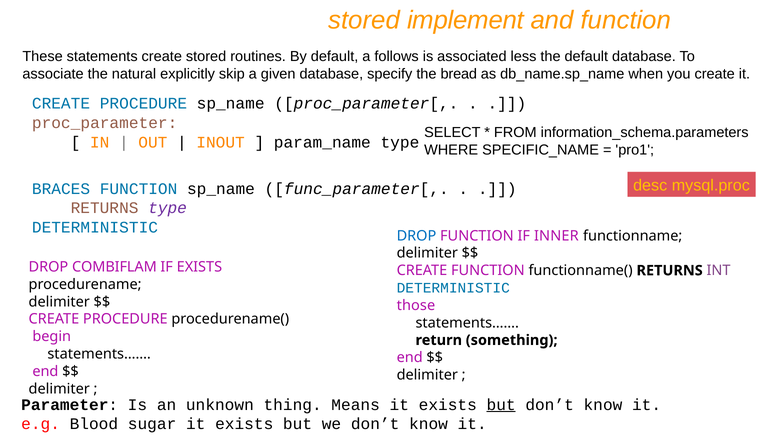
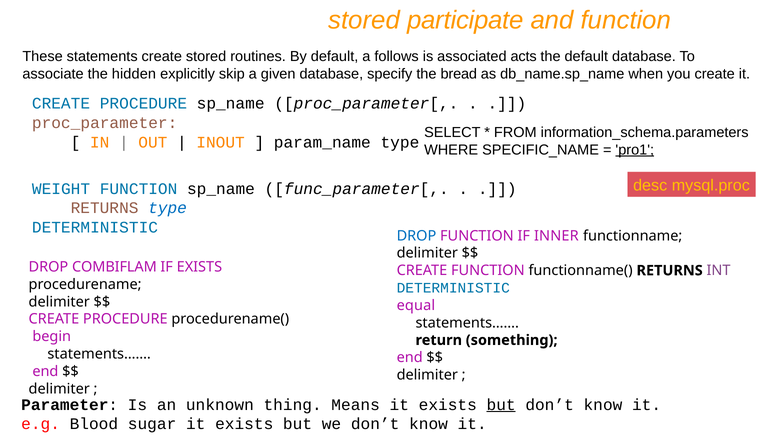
implement: implement -> participate (465, 20)
less: less -> acts (524, 57)
natural: natural -> hidden (134, 74)
pro1 underline: none -> present (635, 150)
BRACES: BRACES -> WEIGHT (61, 189)
type colour: purple -> blue (168, 208)
those: those -> equal (416, 306)
